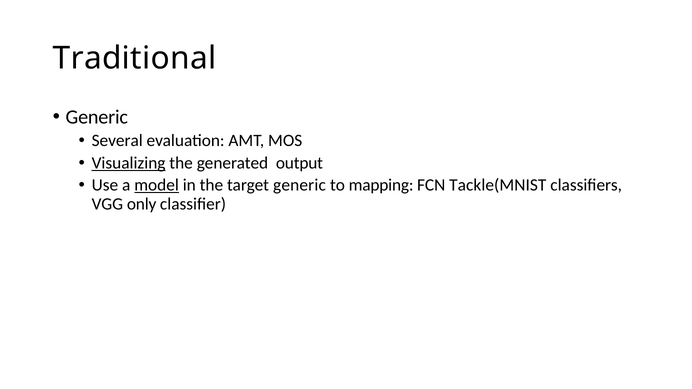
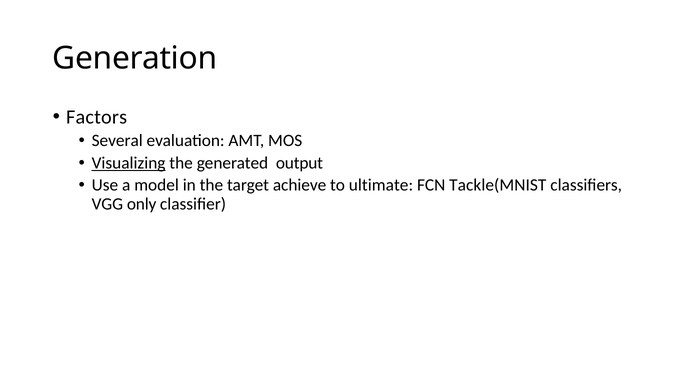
Traditional: Traditional -> Generation (135, 58)
Generic: Generic -> Factors (97, 117)
model underline: present -> none (157, 185)
target generic: generic -> achieve (300, 185)
mapping: mapping -> ultimate (381, 185)
